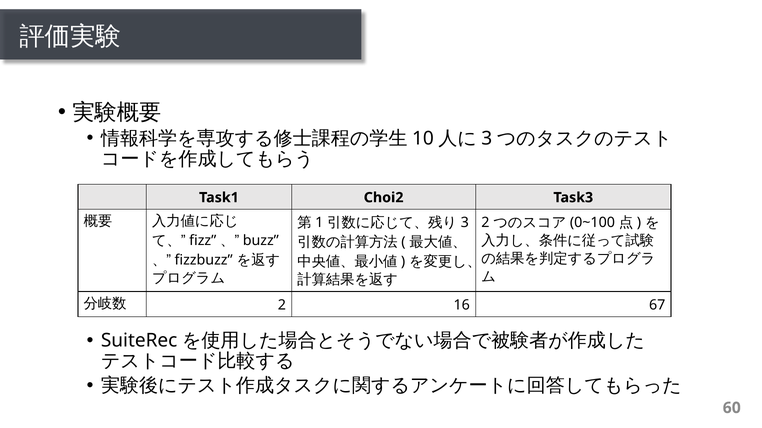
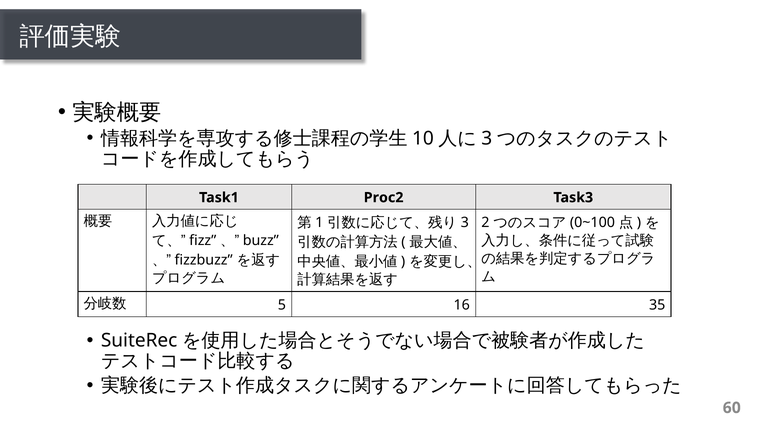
Choi2: Choi2 -> Proc2 (384, 198)
2: 2 -> 5 (282, 305)
67: 67 -> 35 (657, 305)
